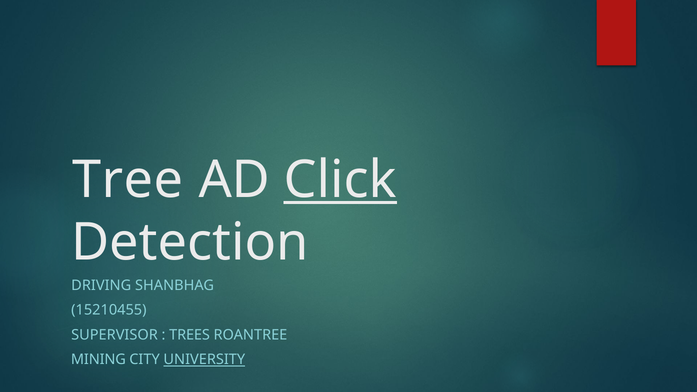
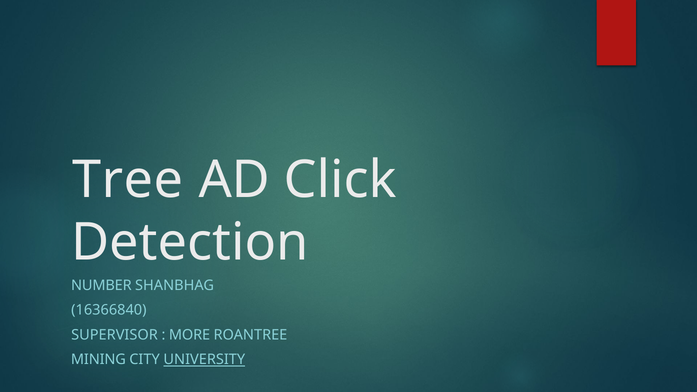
Click underline: present -> none (340, 180)
DRIVING: DRIVING -> NUMBER (101, 285)
15210455: 15210455 -> 16366840 (109, 310)
TREES: TREES -> MORE (190, 335)
